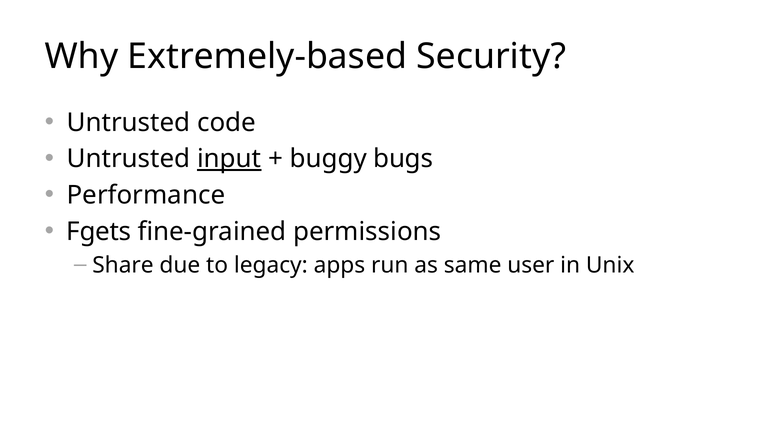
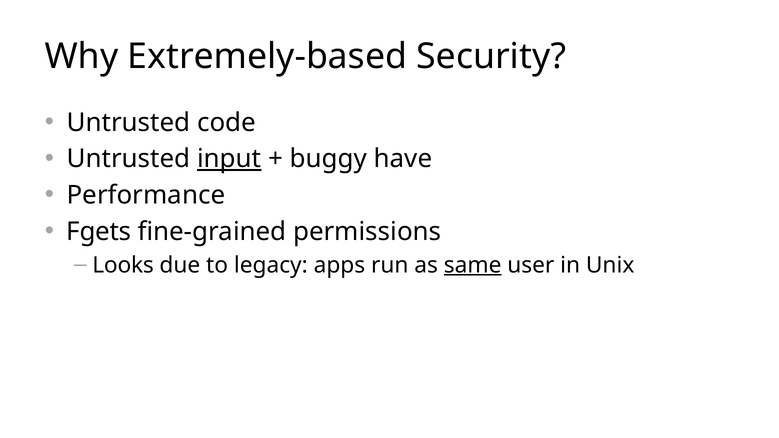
bugs: bugs -> have (403, 159)
Share: Share -> Looks (123, 265)
same underline: none -> present (473, 265)
